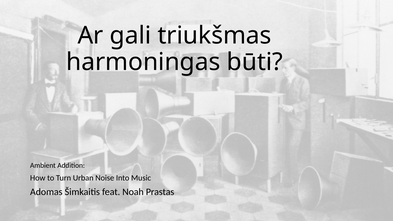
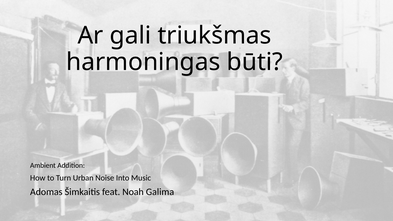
Prastas: Prastas -> Galima (160, 192)
